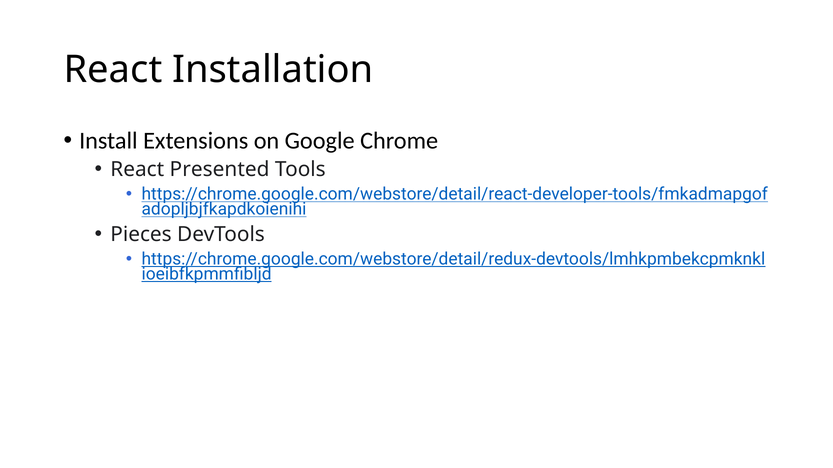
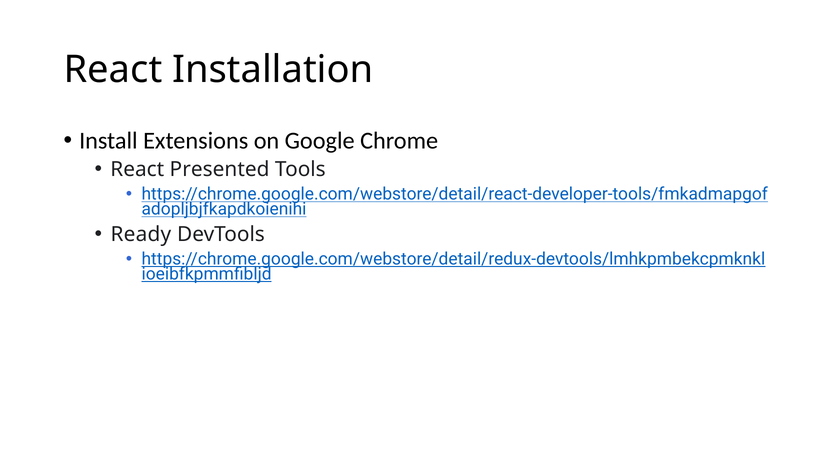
Pieces: Pieces -> Ready (141, 234)
